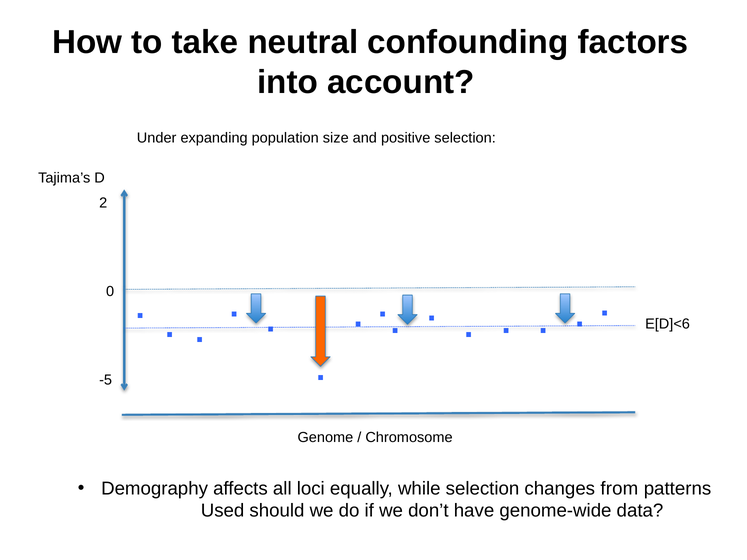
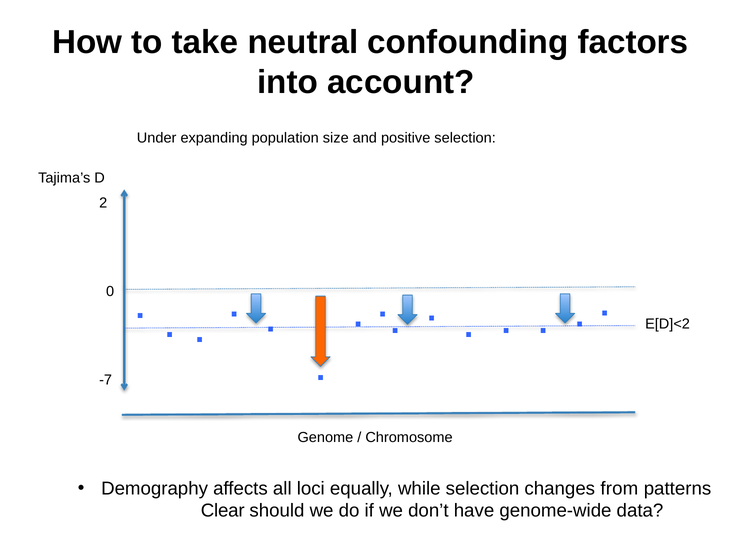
E[D]<6: E[D]<6 -> E[D]<2 (668, 324)
-5: -5 -> -7 (106, 380)
Used: Used -> Clear (223, 511)
